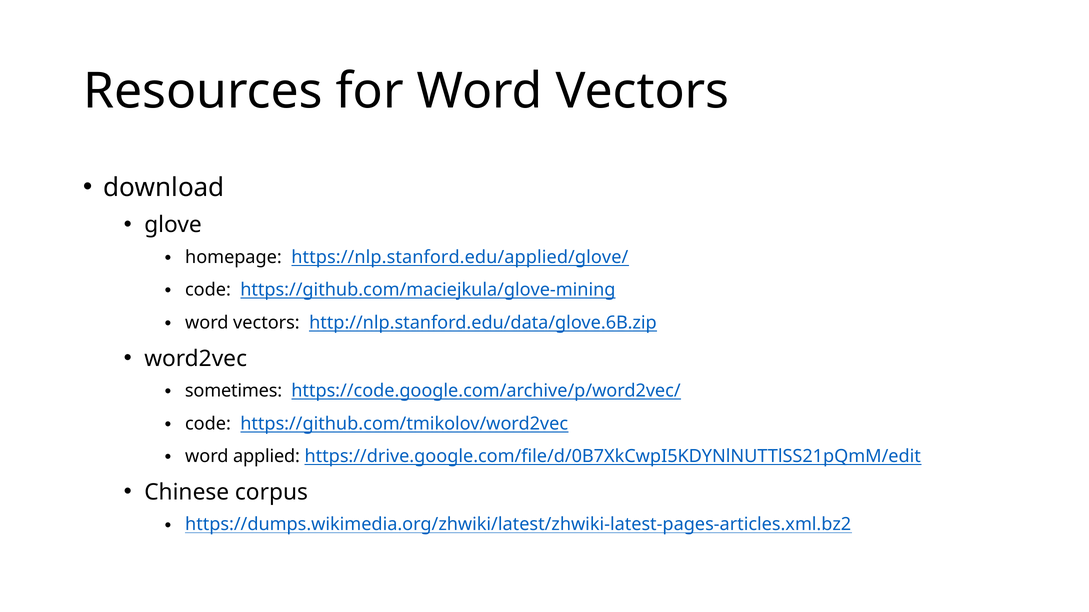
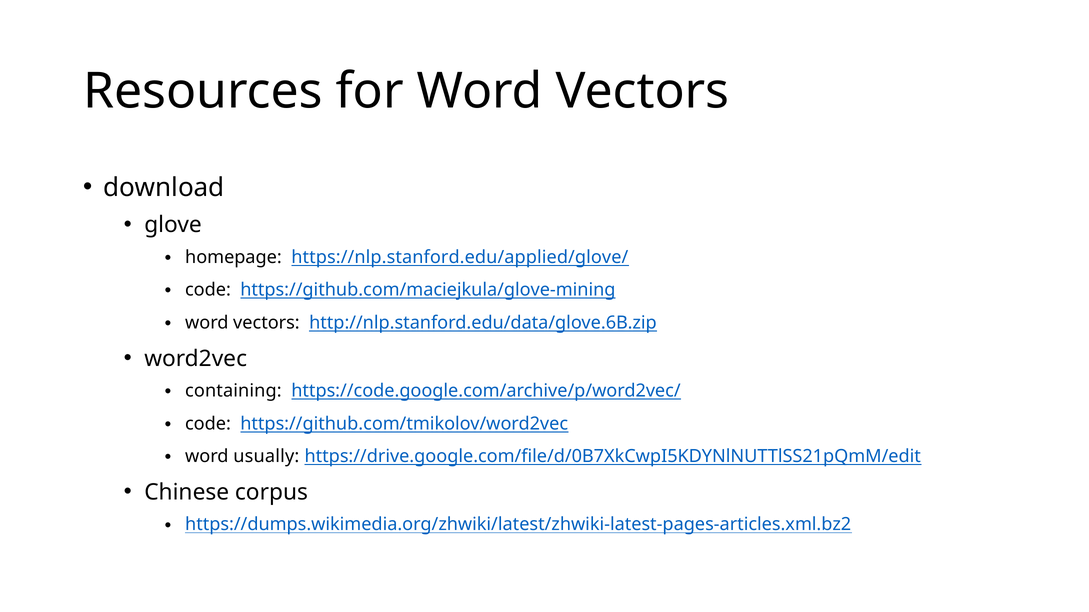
sometimes: sometimes -> containing (233, 391)
applied: applied -> usually (266, 457)
